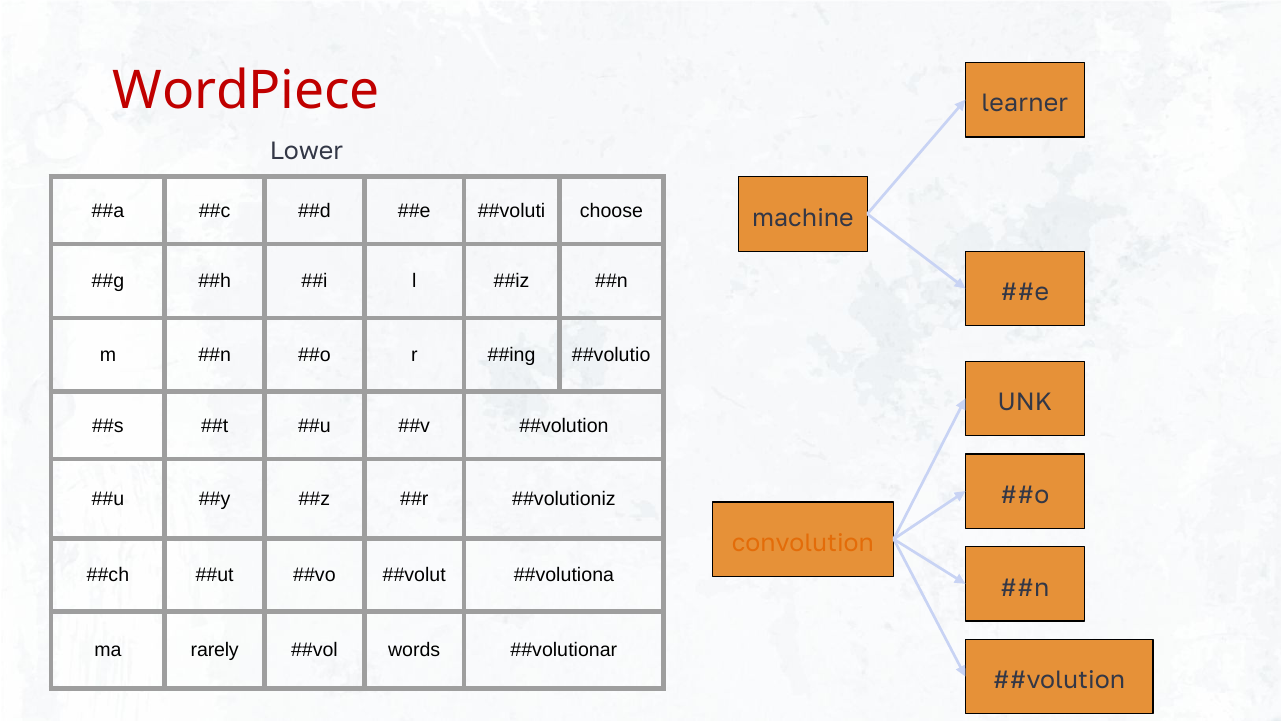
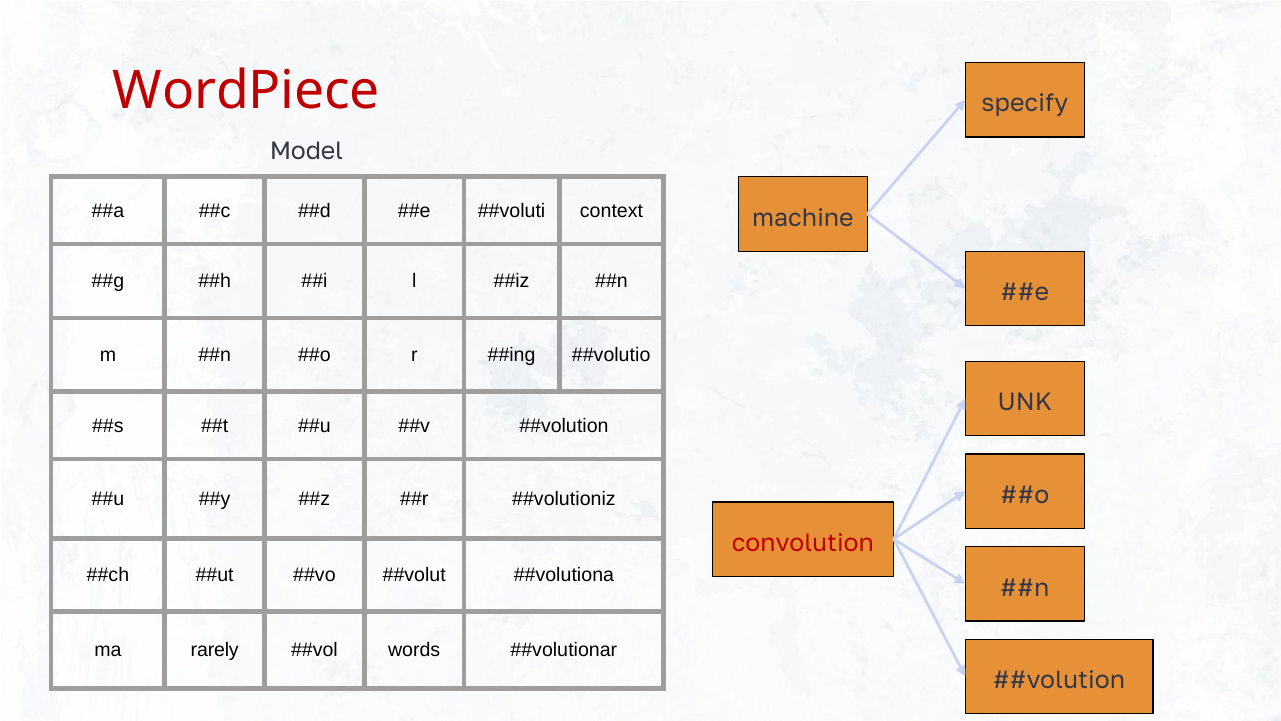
learner: learner -> specify (1025, 104)
Lower: Lower -> Model (306, 151)
choose: choose -> context (611, 211)
convolution colour: orange -> red (803, 543)
